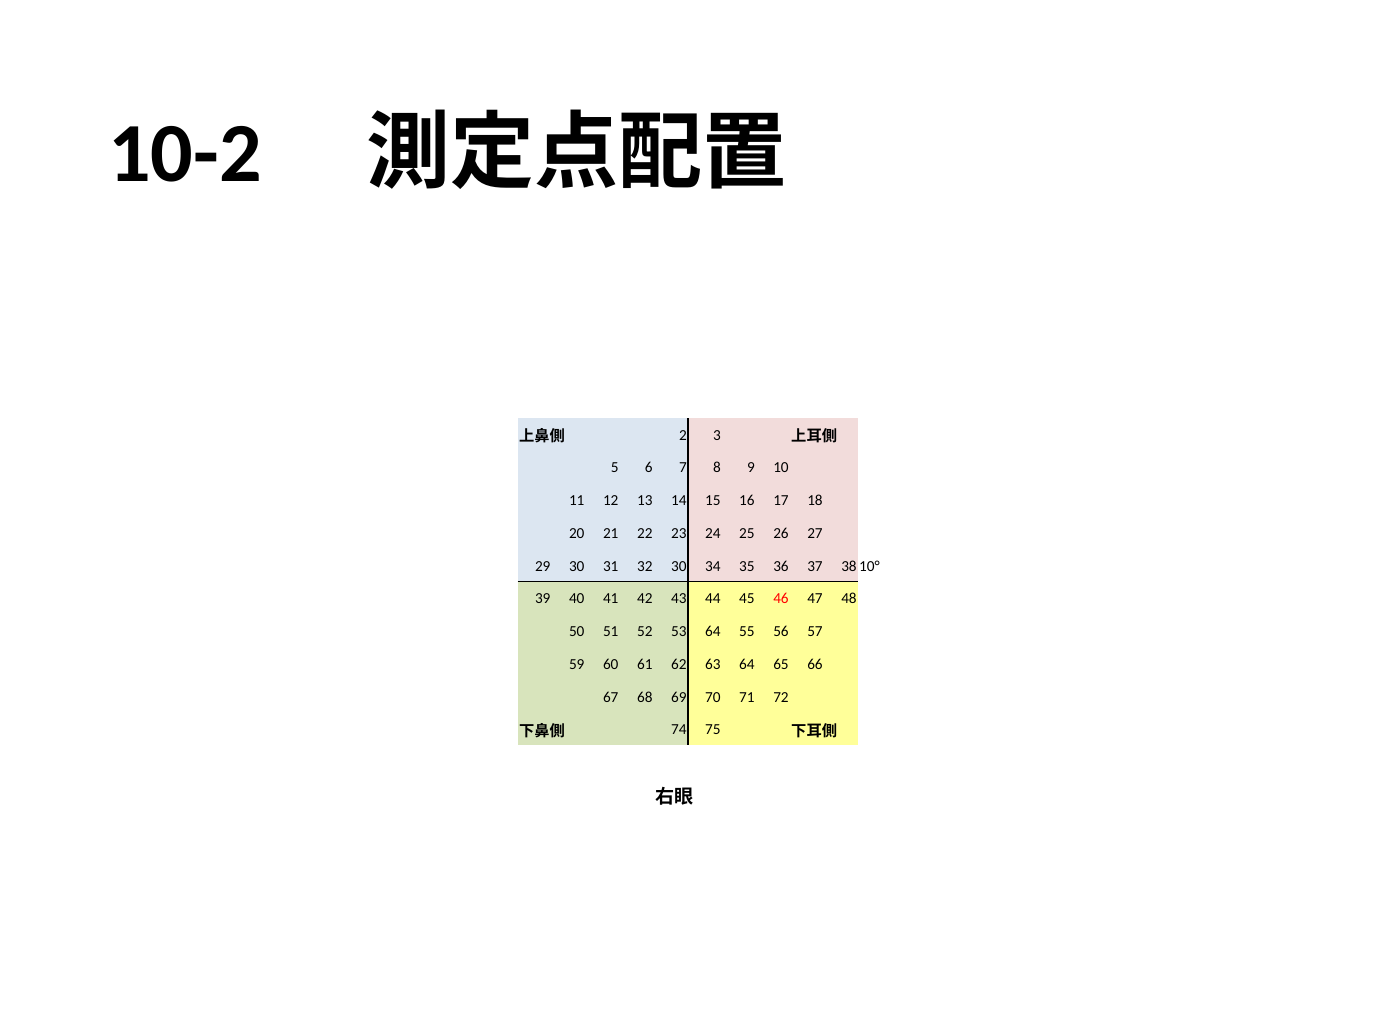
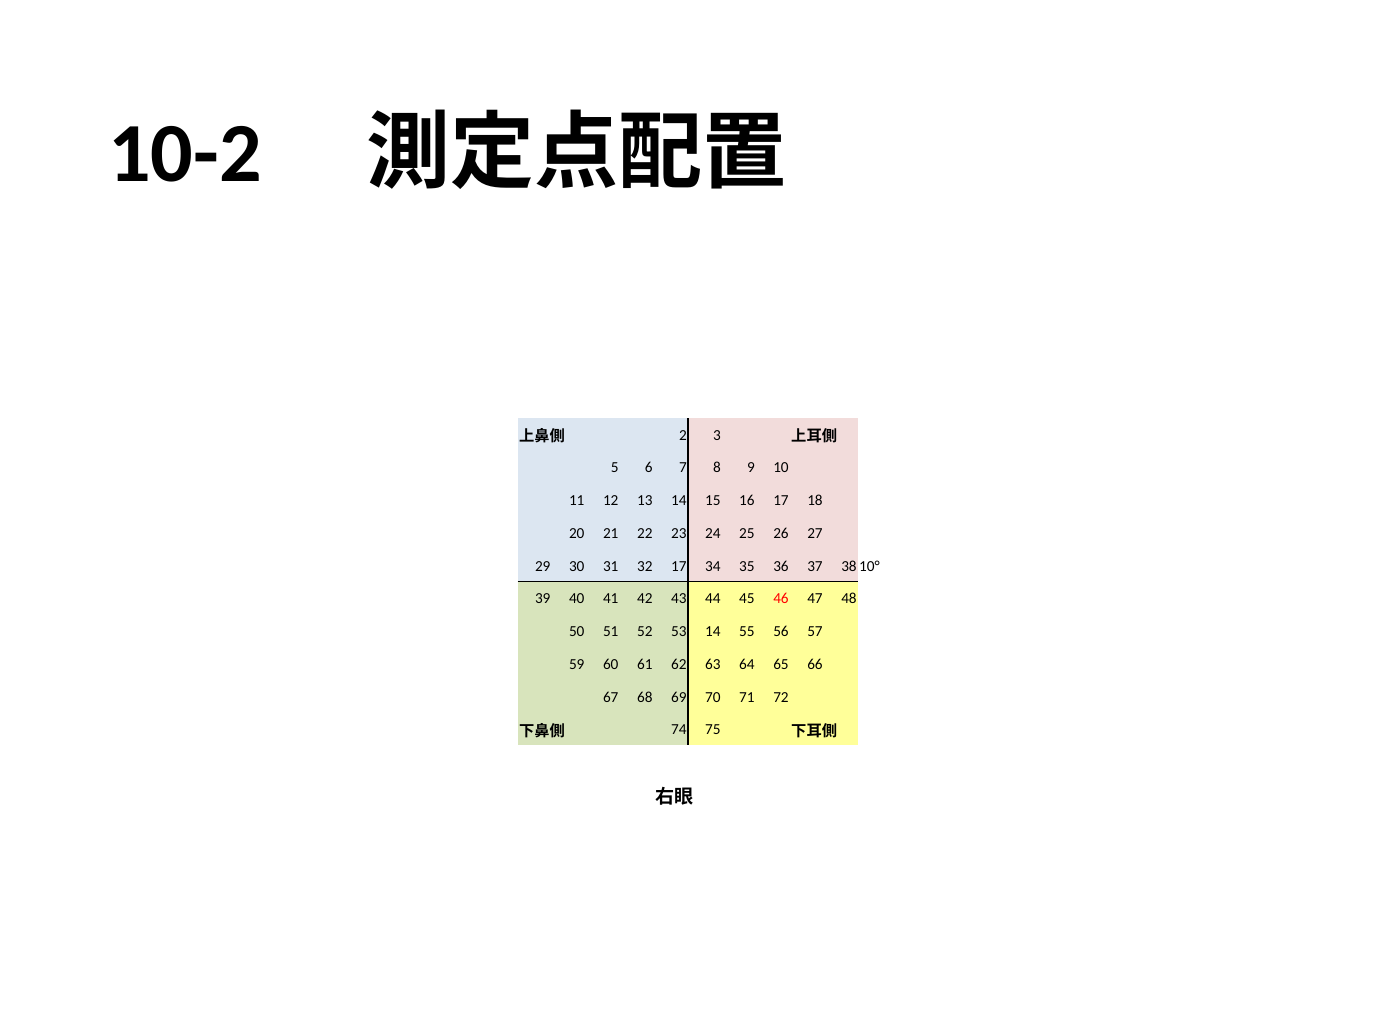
32 30: 30 -> 17 (679, 566)
53 64: 64 -> 14 (713, 632)
